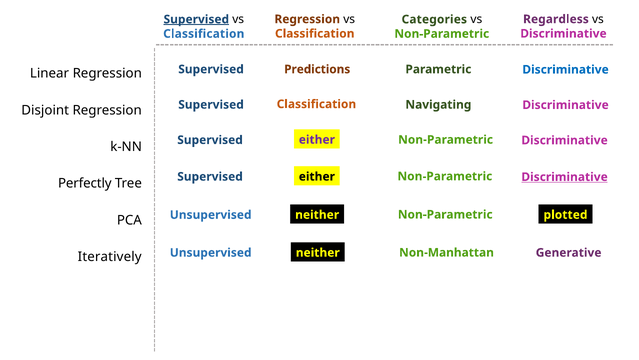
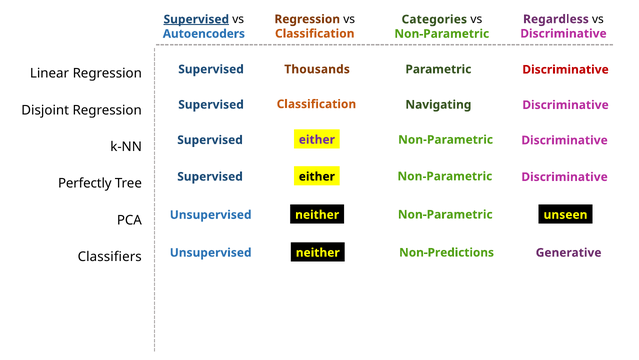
Classification: Classification -> Autoencoders (204, 34)
Predictions: Predictions -> Thousands (317, 69)
Discriminative colour: blue -> red (566, 70)
Discriminative underline: present -> none (565, 177)
plotted: plotted -> unseen (566, 214)
Non-Manhattan: Non-Manhattan -> Non-Predictions (447, 252)
Iteratively: Iteratively -> Classifiers (110, 256)
